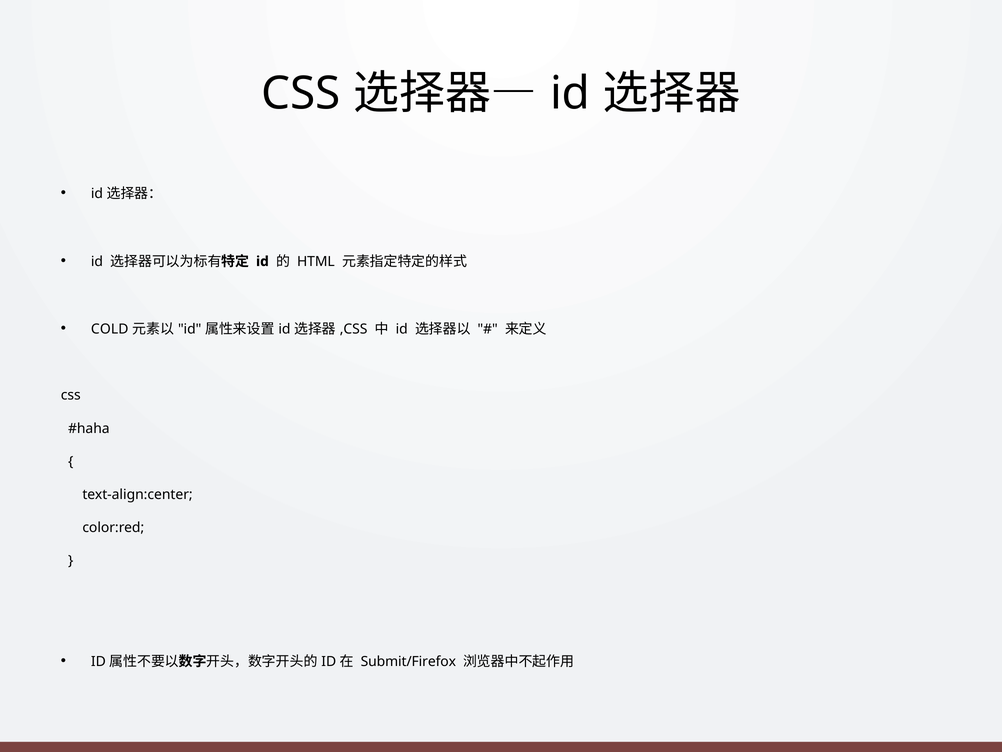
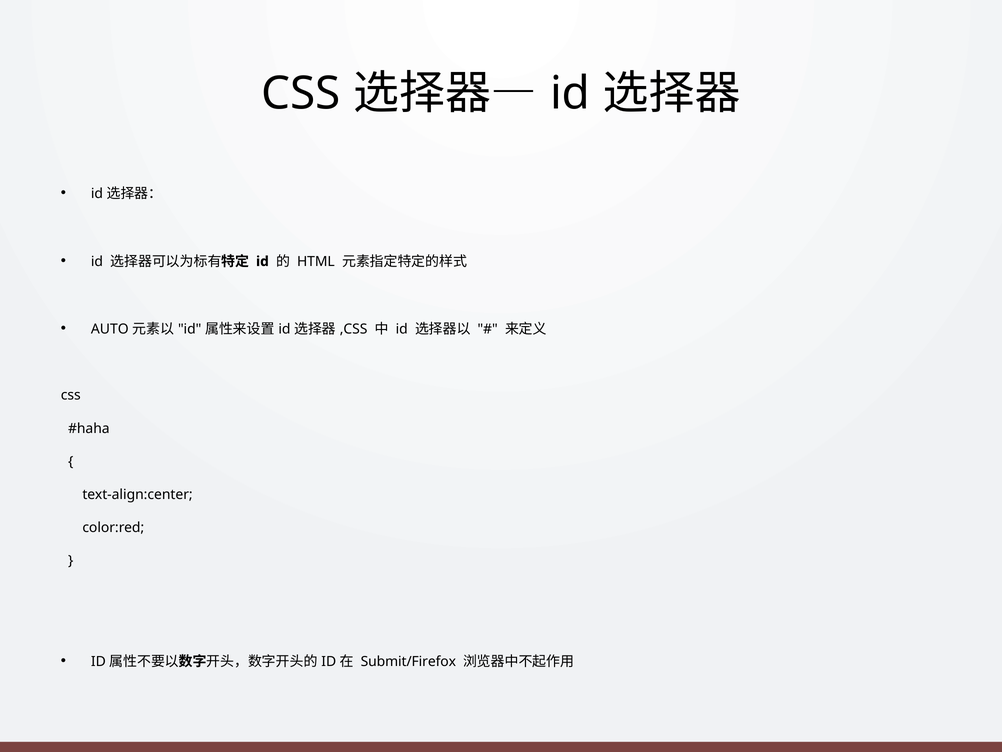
COLD: COLD -> AUTO (110, 329)
